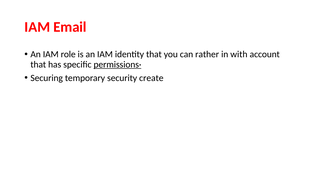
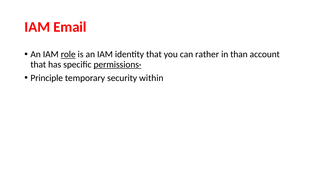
role underline: none -> present (68, 54)
with: with -> than (239, 54)
Securing: Securing -> Principle (47, 78)
create: create -> within (151, 78)
